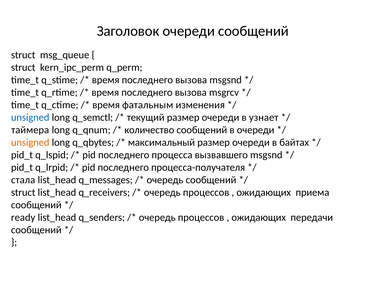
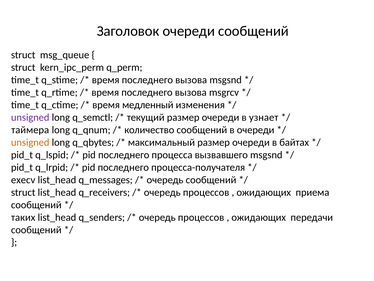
фатальным: фатальным -> медленный (148, 105)
unsigned colour: blue -> purple (30, 117)
стала: стала -> execv (23, 180)
ready: ready -> таких (23, 217)
